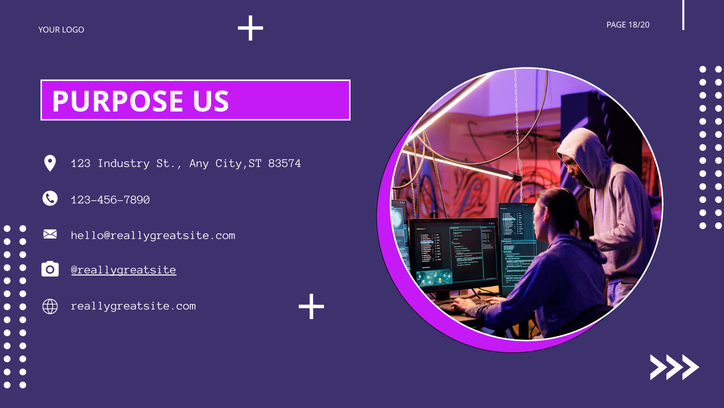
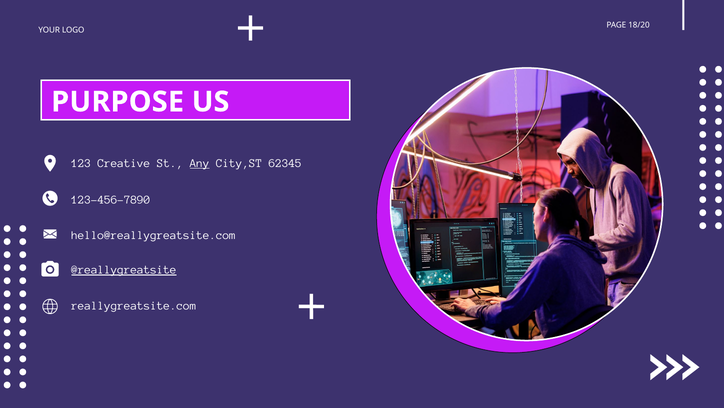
Industry: Industry -> Creative (124, 163)
Any underline: none -> present (200, 163)
83574: 83574 -> 62345 (285, 163)
